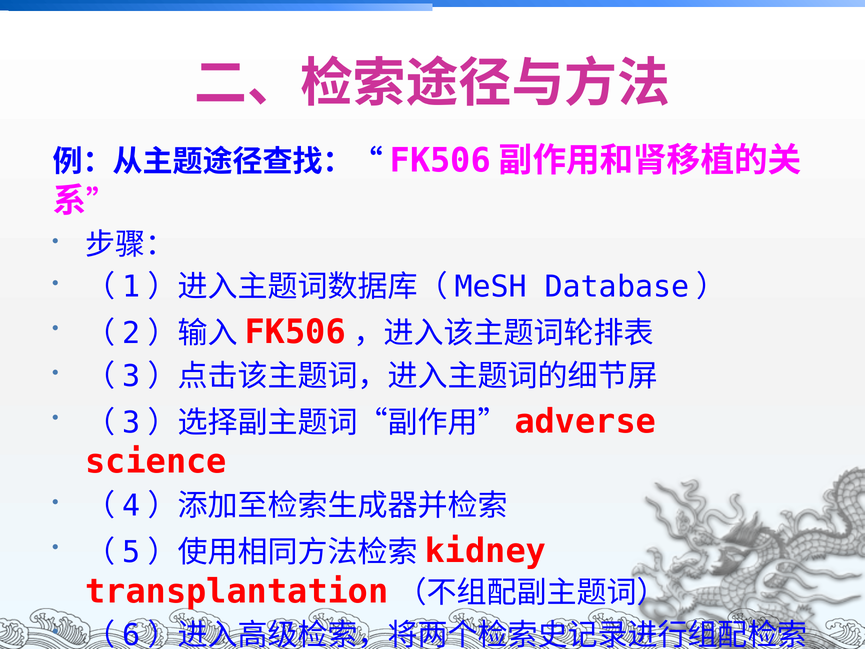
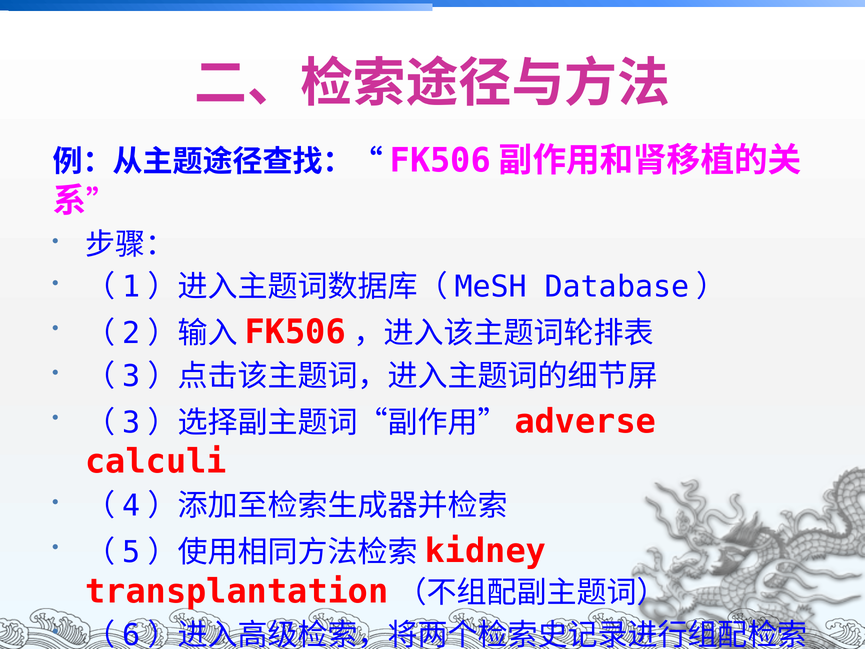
science: science -> calculi (156, 462)
